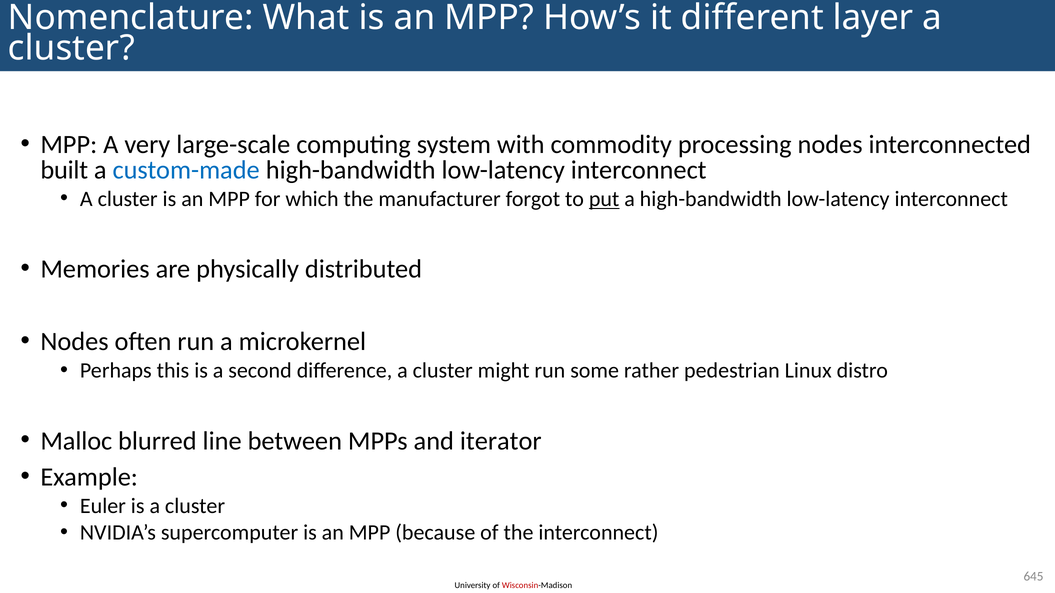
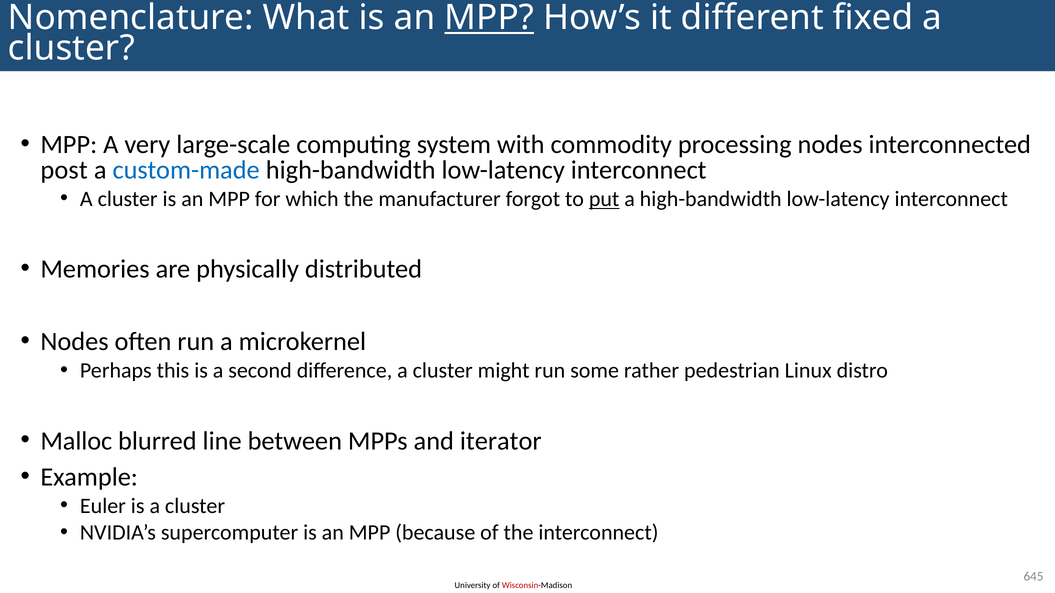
MPP underline: none -> present (489, 18)
layer: layer -> fixed (873, 18)
built: built -> post (64, 170)
